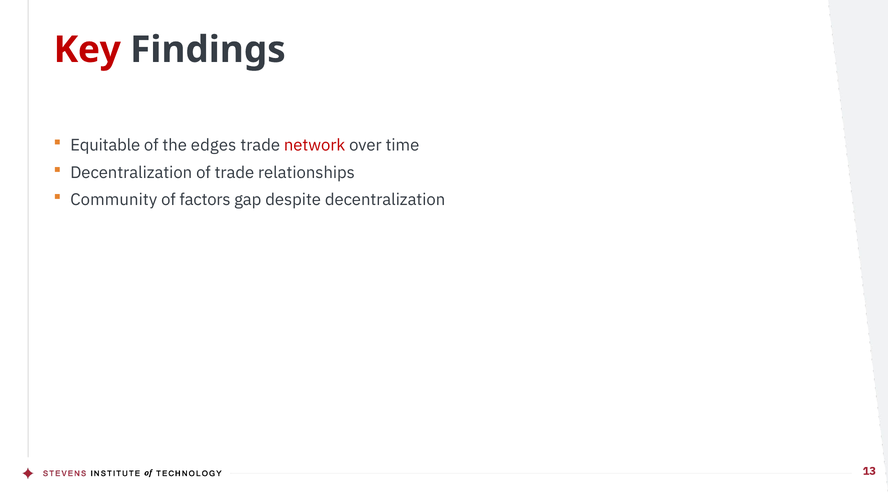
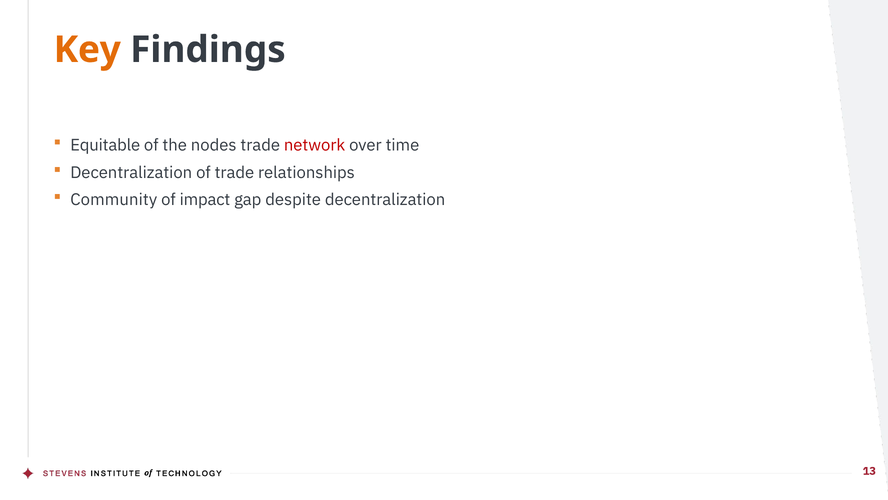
Key colour: red -> orange (87, 50)
edges: edges -> nodes (214, 145)
factors: factors -> impact (205, 200)
